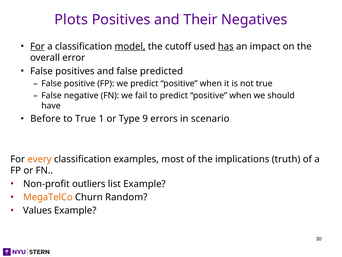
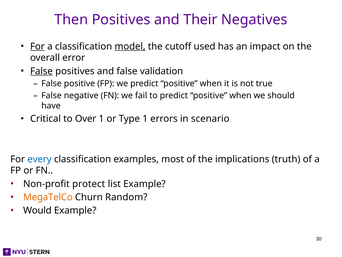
Plots: Plots -> Then (71, 20)
has underline: present -> none (226, 46)
False underline: none -> present (41, 71)
predicted: predicted -> validation (162, 71)
Before: Before -> Critical (45, 119)
to True: True -> Over (86, 119)
Type 9: 9 -> 1 (145, 119)
every colour: orange -> blue (40, 159)
outliers: outliers -> protect (89, 184)
Values: Values -> Would (37, 210)
